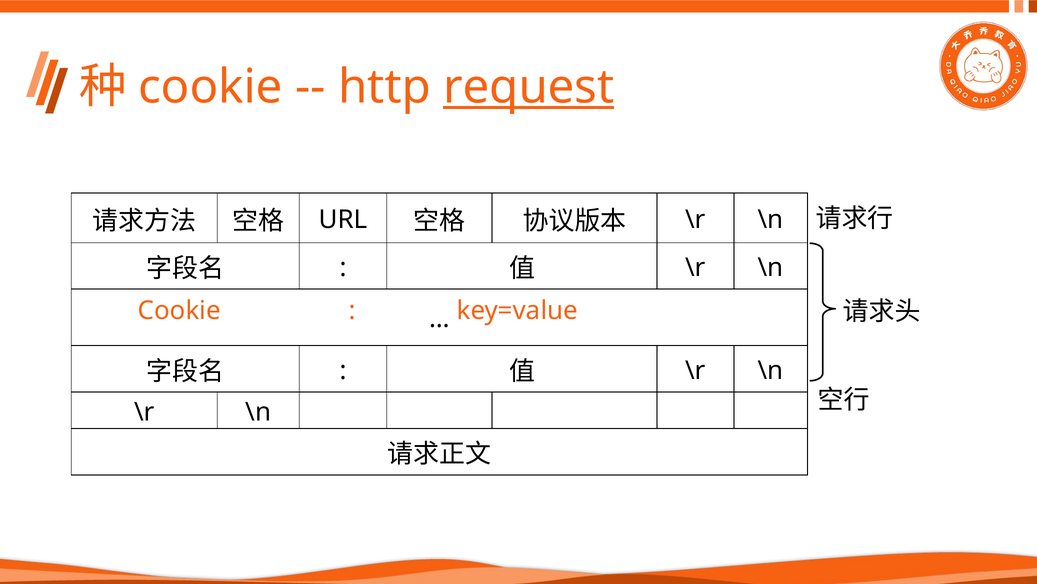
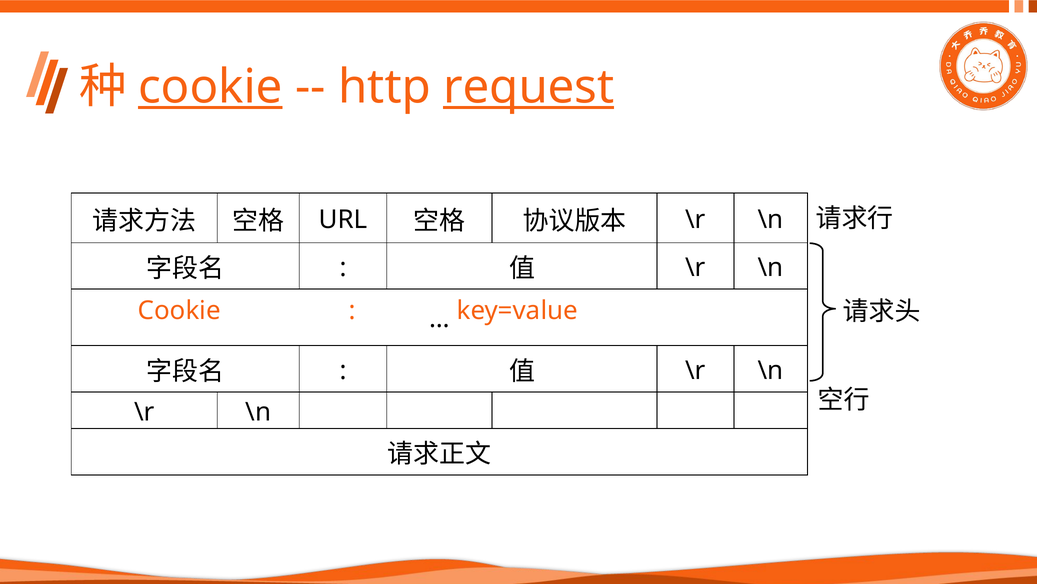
cookie underline: none -> present (210, 87)
